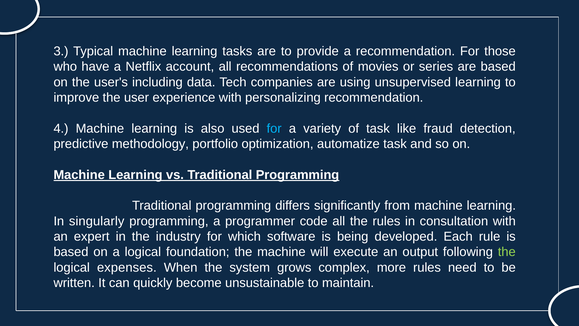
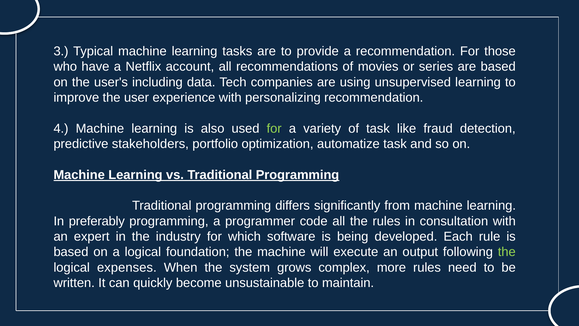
for colour: light blue -> light green (274, 128)
methodology: methodology -> stakeholders (150, 144)
singularly: singularly -> preferably (97, 221)
